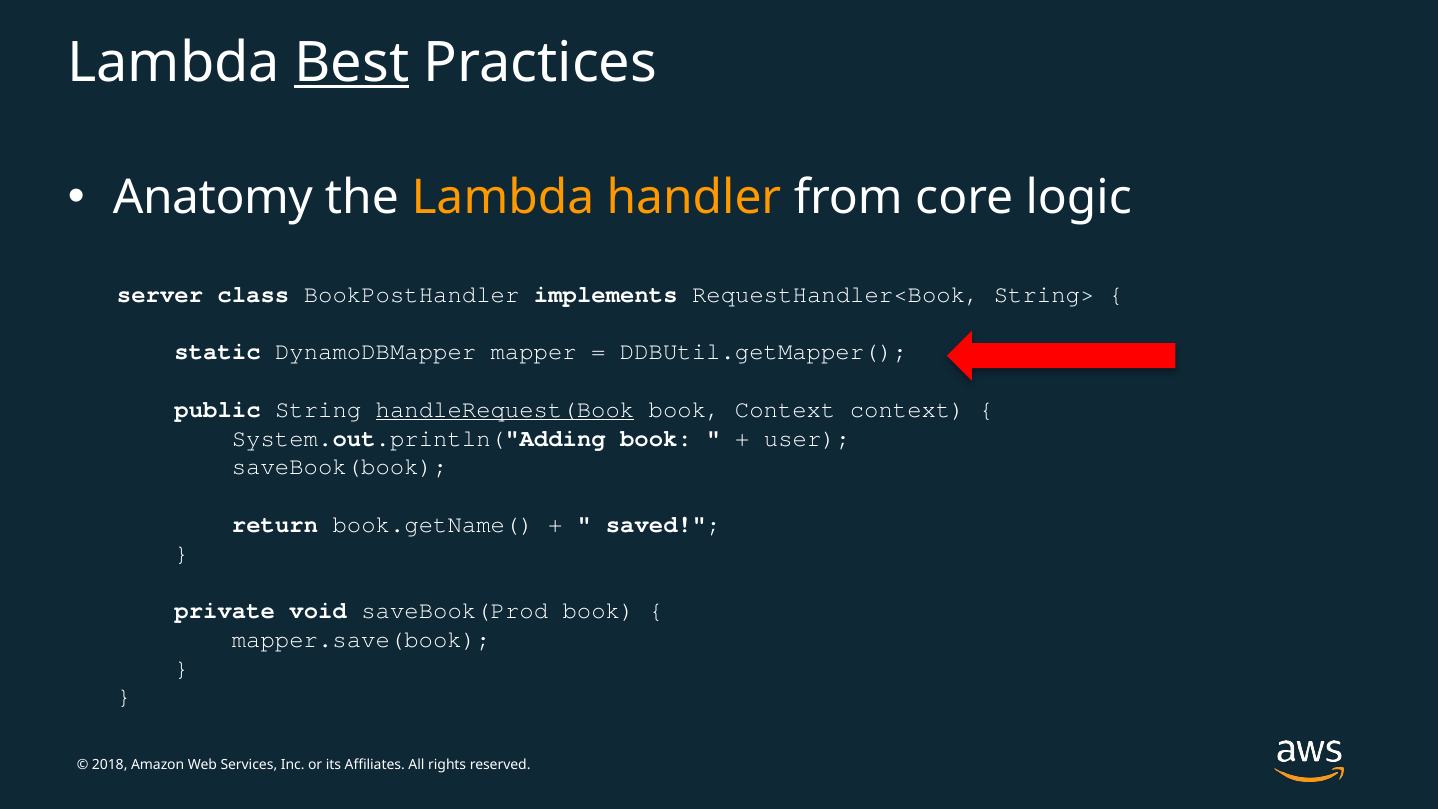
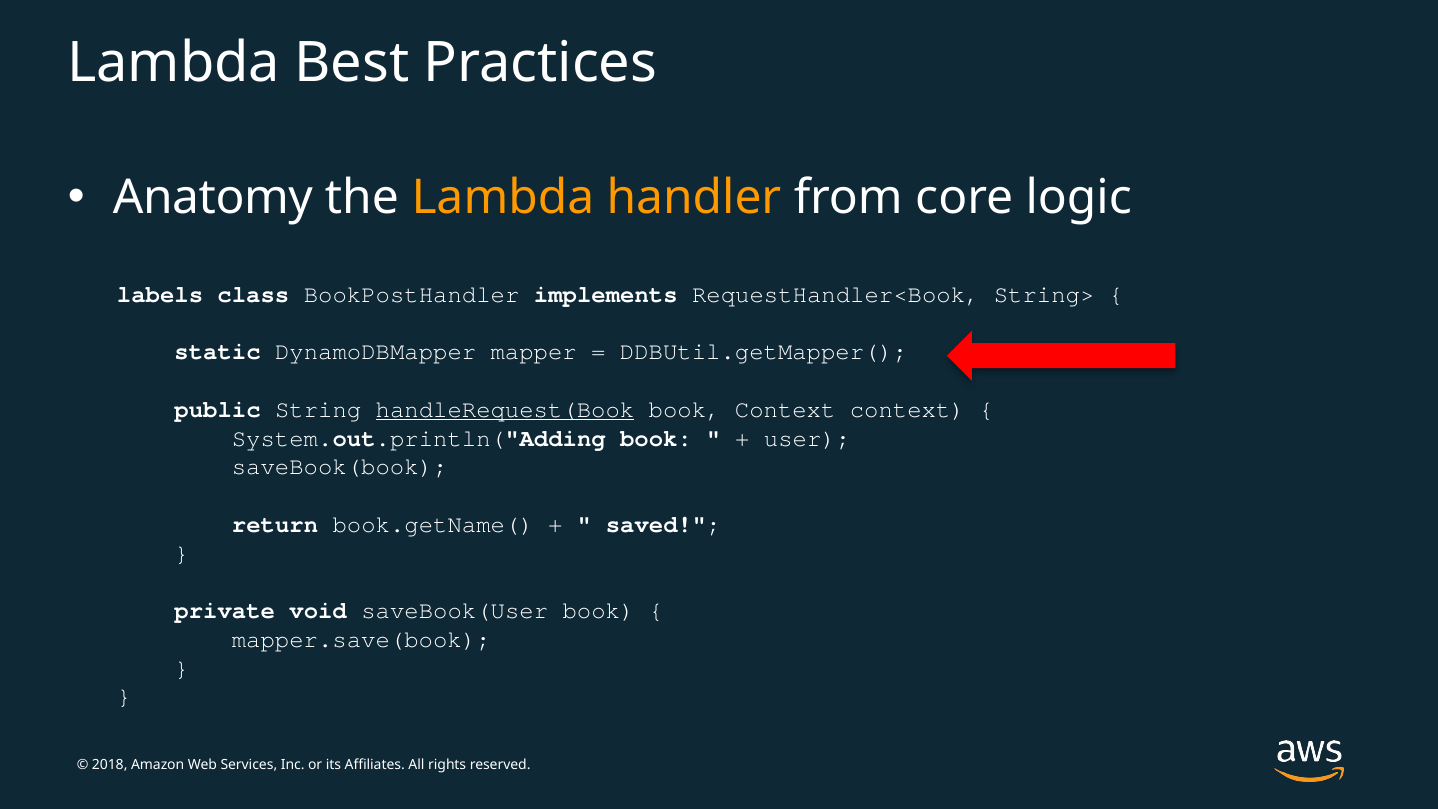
Best underline: present -> none (352, 63)
server: server -> labels (160, 294)
saveBook(Prod: saveBook(Prod -> saveBook(User (455, 611)
